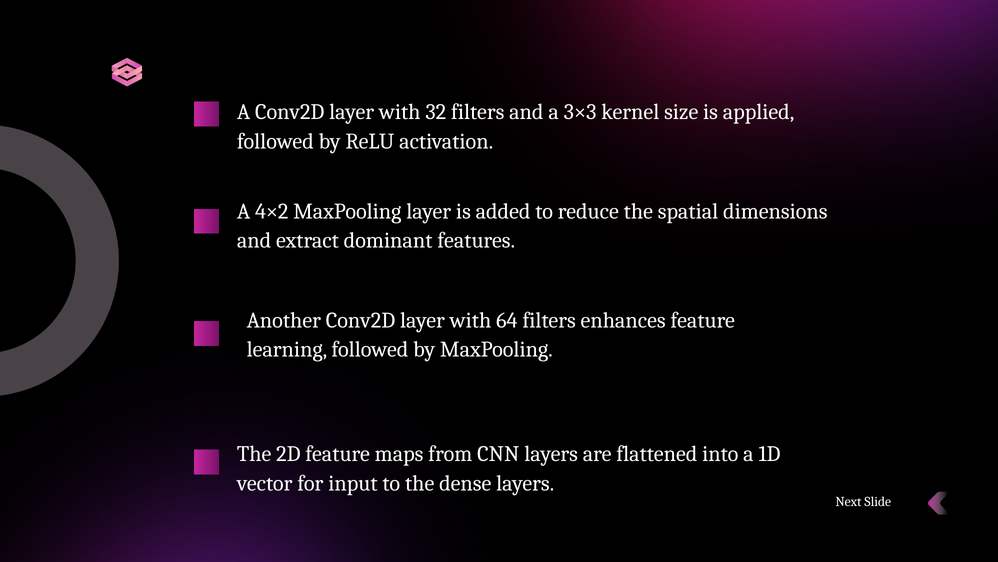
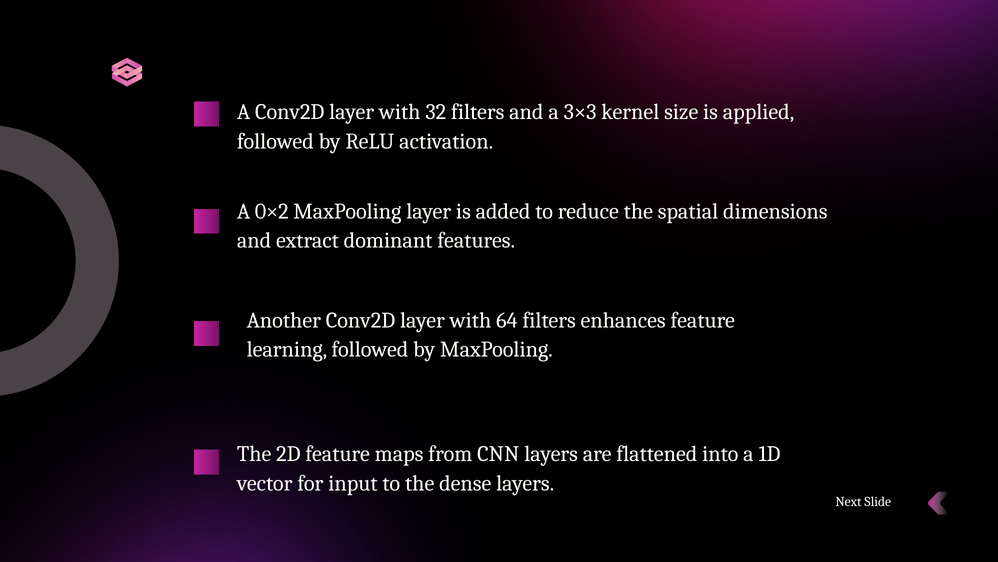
4×2: 4×2 -> 0×2 (272, 211)
